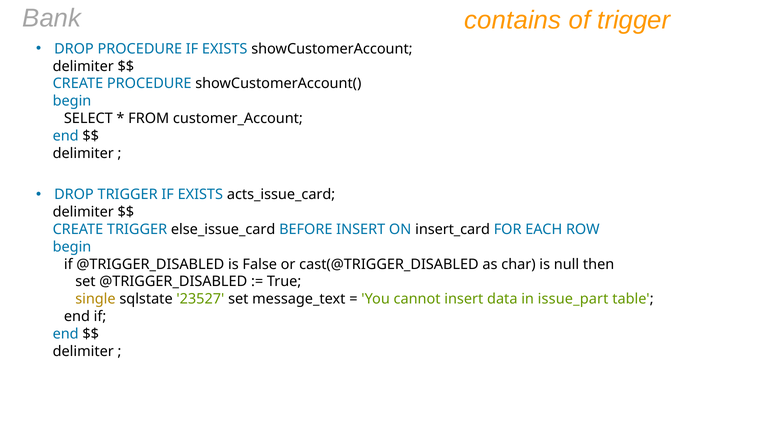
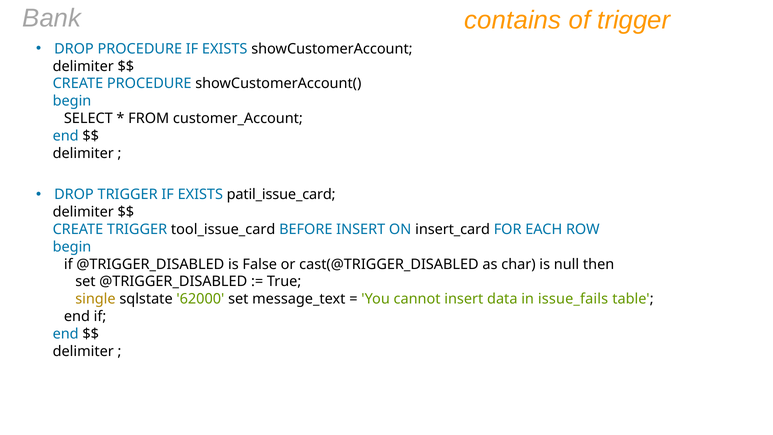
acts_issue_card: acts_issue_card -> patil_issue_card (281, 195)
else_issue_card: else_issue_card -> tool_issue_card (223, 229)
23527: 23527 -> 62000 (200, 299)
issue_part: issue_part -> issue_fails (573, 299)
